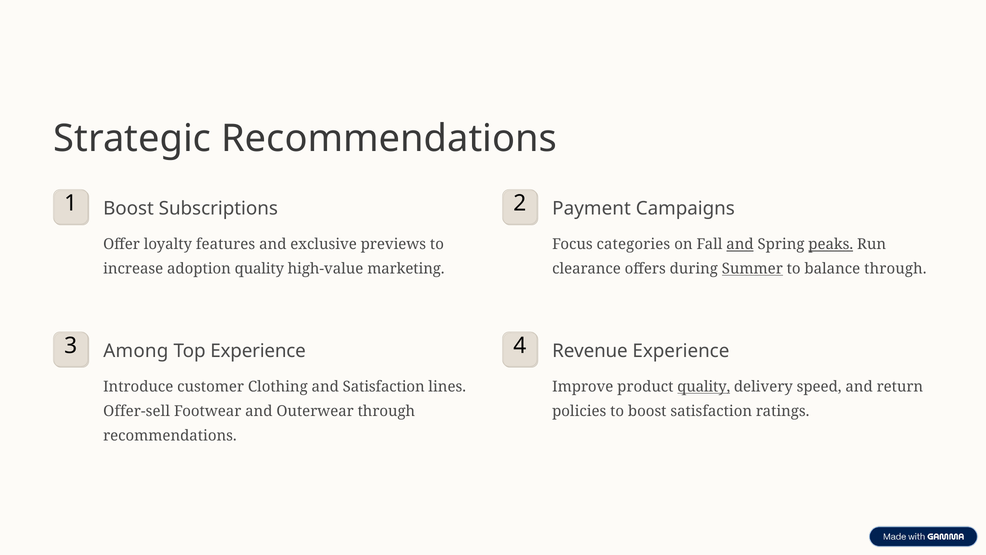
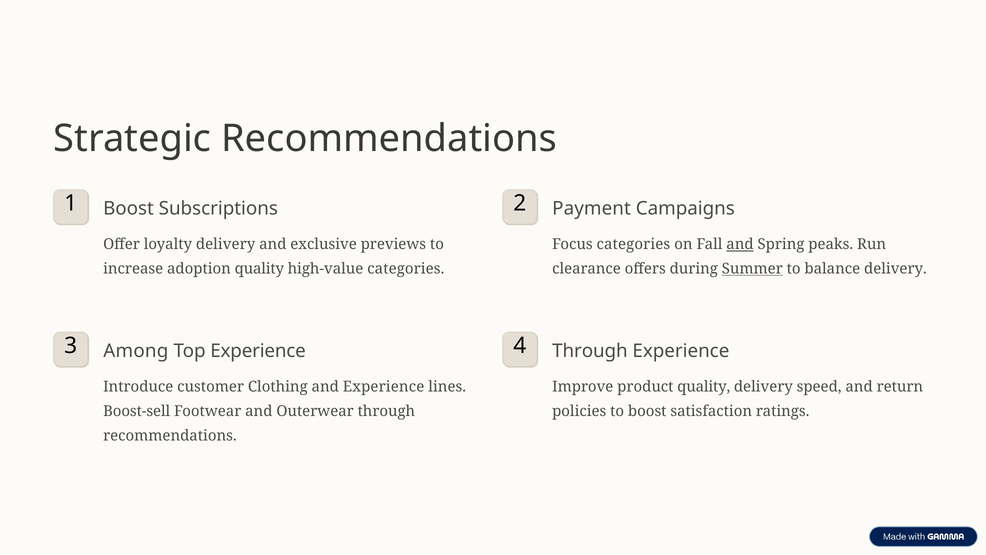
loyalty features: features -> delivery (226, 244)
peaks underline: present -> none (831, 244)
high-value marketing: marketing -> categories (406, 269)
balance through: through -> delivery (895, 269)
4 Revenue: Revenue -> Through (590, 351)
and Satisfaction: Satisfaction -> Experience (384, 387)
quality underline: present -> none (704, 387)
Offer-sell: Offer-sell -> Boost-sell (137, 411)
